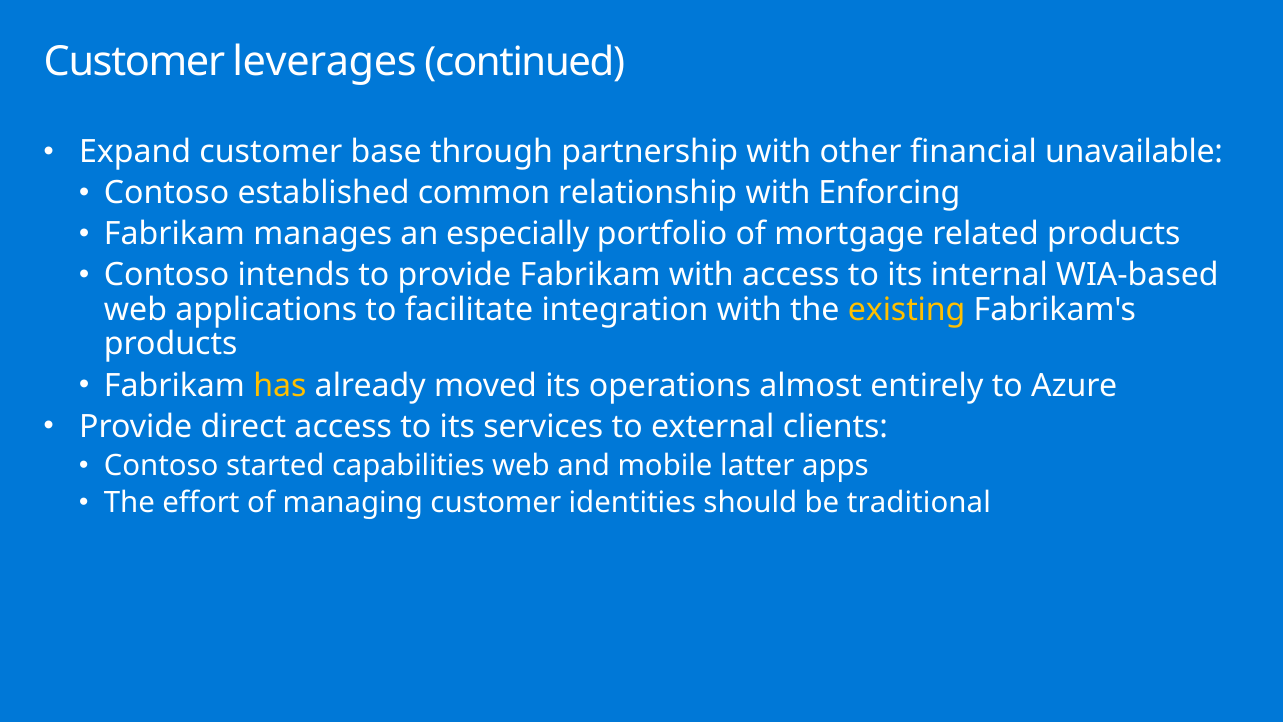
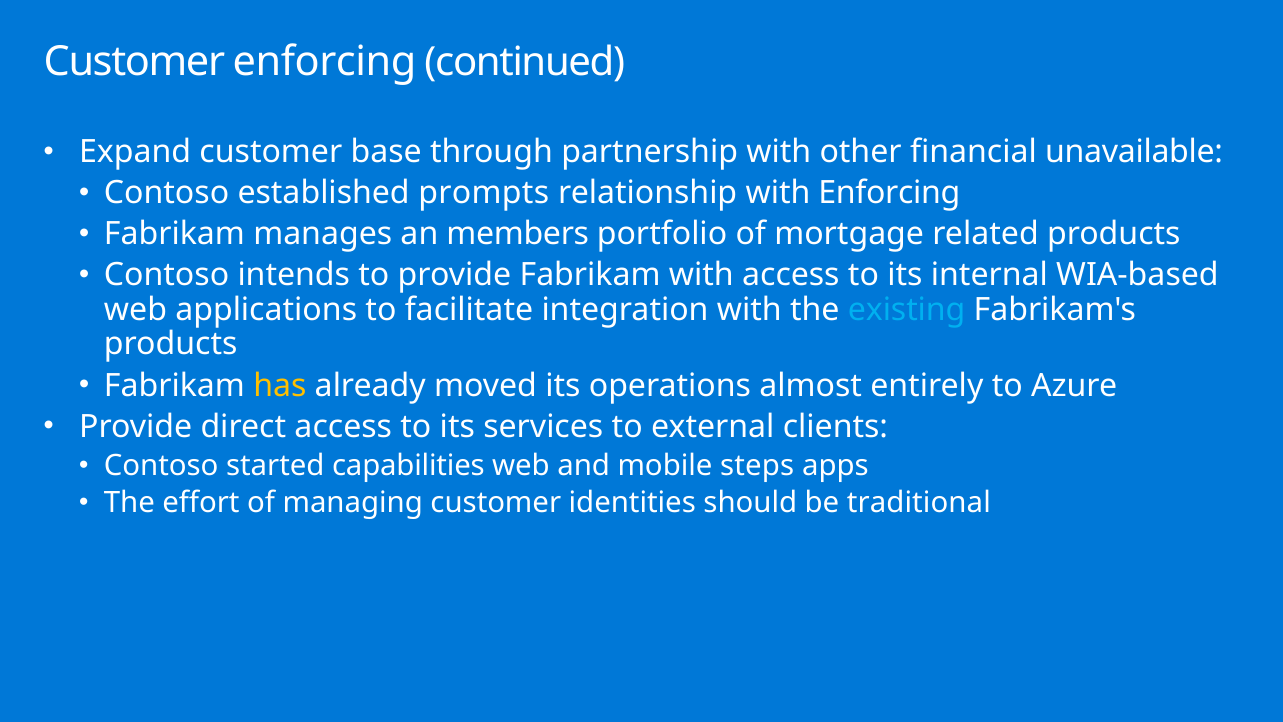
Customer leverages: leverages -> enforcing (325, 62)
common: common -> prompts (484, 193)
especially: especially -> members (518, 234)
existing colour: yellow -> light blue (907, 310)
latter: latter -> steps (757, 465)
